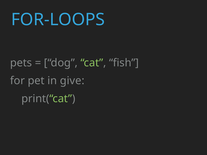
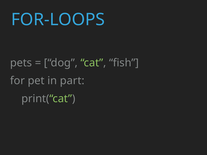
give: give -> part (72, 81)
